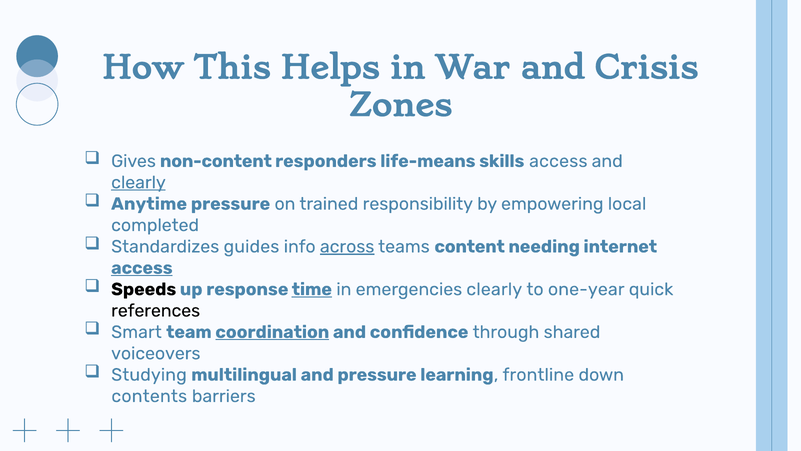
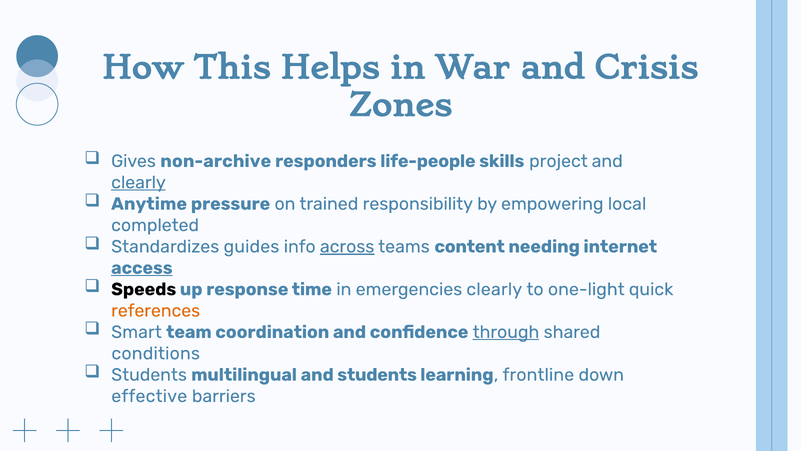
non-content: non-content -> non-archive (216, 161)
life-means: life-means -> life-people (428, 161)
skills access: access -> project (558, 161)
time underline: present -> none (312, 289)
one-year: one-year -> one-light (586, 289)
references colour: black -> orange (156, 310)
coordination underline: present -> none (272, 332)
through underline: none -> present (506, 332)
voiceovers: voiceovers -> conditions (156, 353)
Studying: Studying -> Students (149, 374)
and pressure: pressure -> students (377, 374)
contents: contents -> effective (149, 396)
